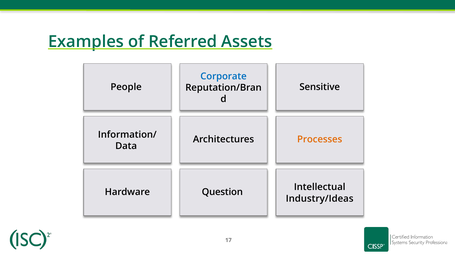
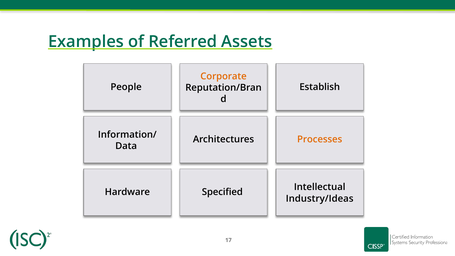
Corporate colour: blue -> orange (224, 76)
Sensitive: Sensitive -> Establish (320, 87)
Question: Question -> Specified (222, 192)
